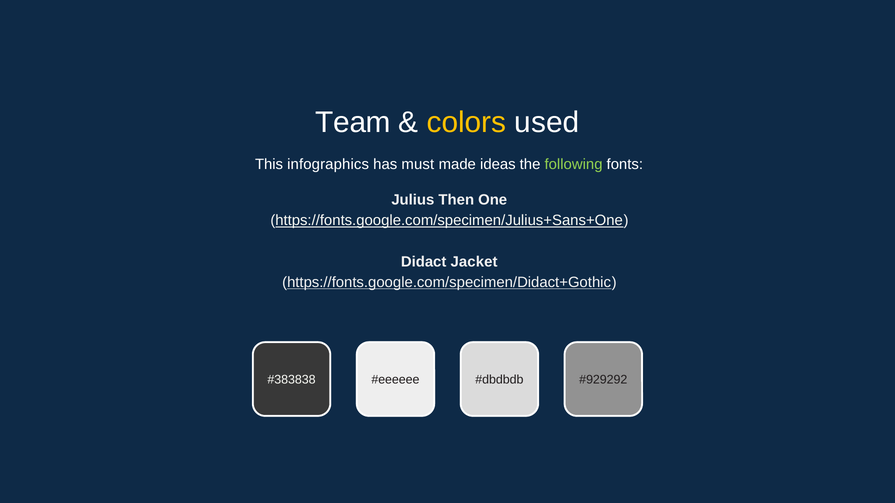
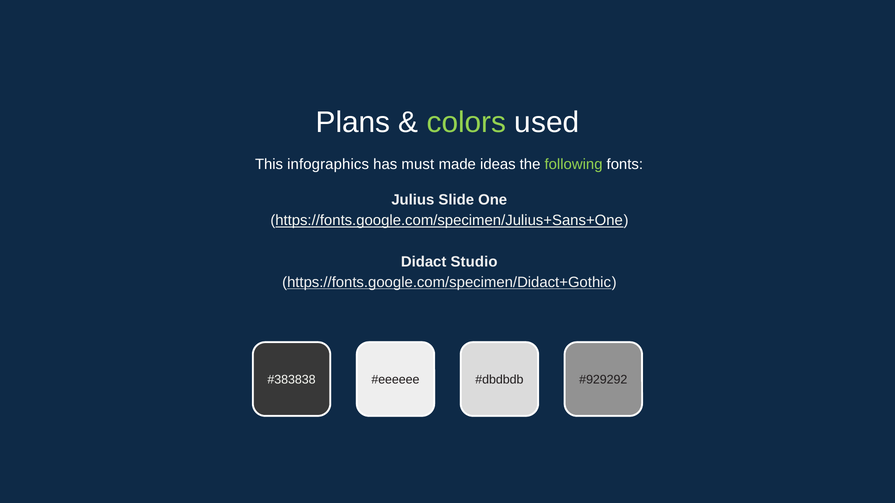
Team: Team -> Plans (353, 122)
colors colour: yellow -> light green (466, 122)
Then: Then -> Slide (456, 200)
Jacket: Jacket -> Studio (474, 262)
